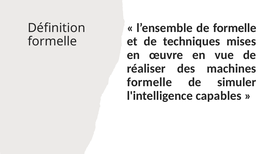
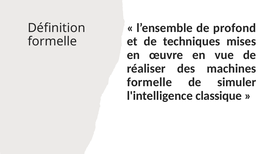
de formelle: formelle -> profond (235, 28)
capables: capables -> classique (219, 96)
